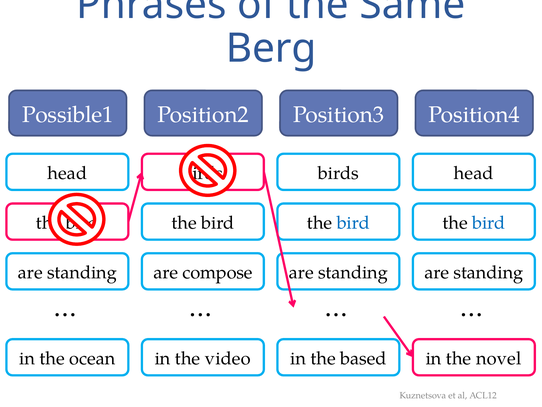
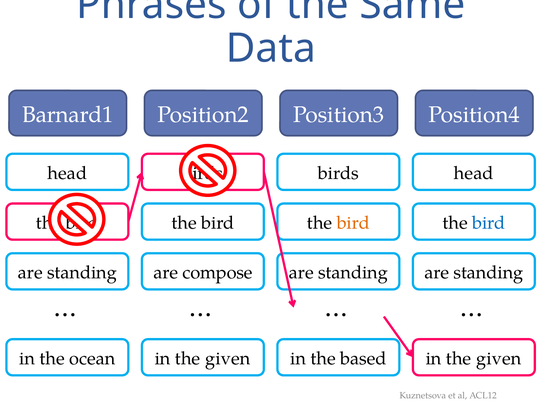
Berg: Berg -> Data (271, 48)
Possible1: Possible1 -> Barnard1 (68, 114)
bird colour: blue -> orange (353, 223)
video: video -> given (228, 358)
novel: novel -> given (499, 358)
